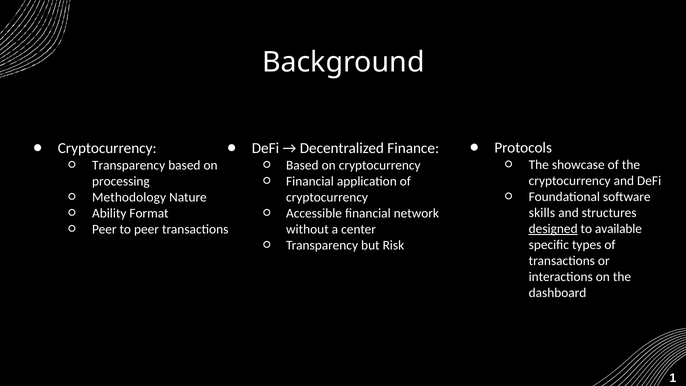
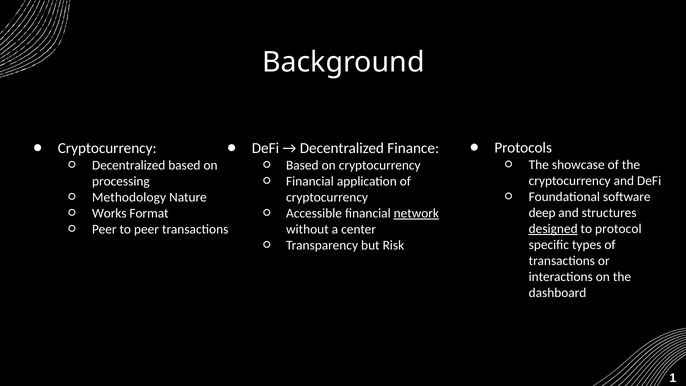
Transparency: Transparency -> Decentralized (129, 165)
Ability: Ability -> Works (109, 213)
network underline: none -> present (416, 213)
skills: skills -> deep (542, 213)
available: available -> protocol (618, 229)
